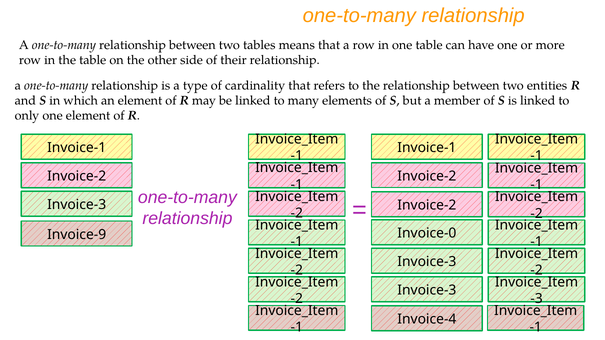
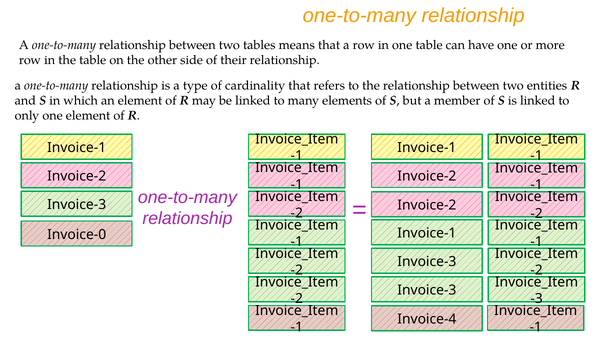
Invoice-0: Invoice-0 -> Invoice-1 (427, 233)
Invoice-9: Invoice-9 -> Invoice-0 (77, 235)
